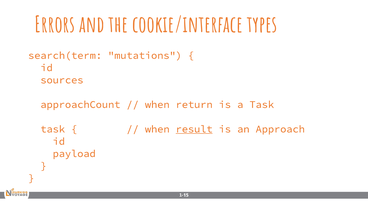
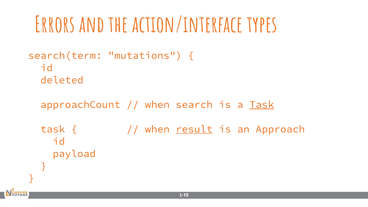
cookie/interface: cookie/interface -> action/interface (187, 25)
sources: sources -> deleted (62, 80)
return: return -> search (194, 105)
Task underline: none -> present (262, 105)
